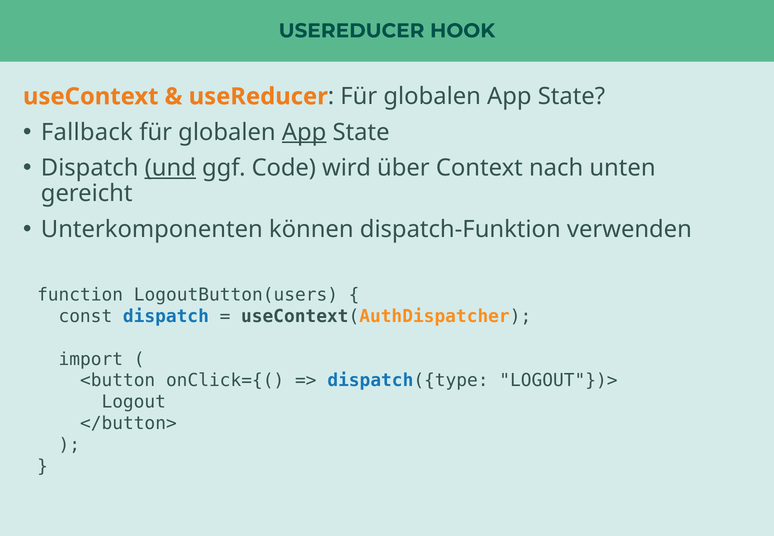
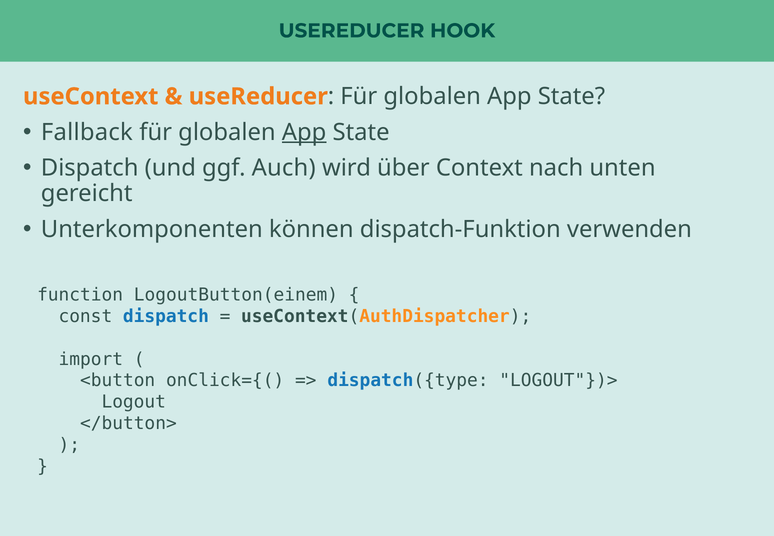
und underline: present -> none (170, 168)
Code: Code -> Auch (284, 168)
LogoutButton(users: LogoutButton(users -> LogoutButton(einem (236, 295)
